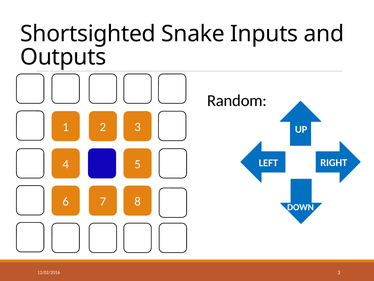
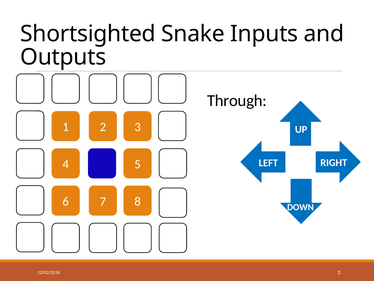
Random: Random -> Through (237, 101)
